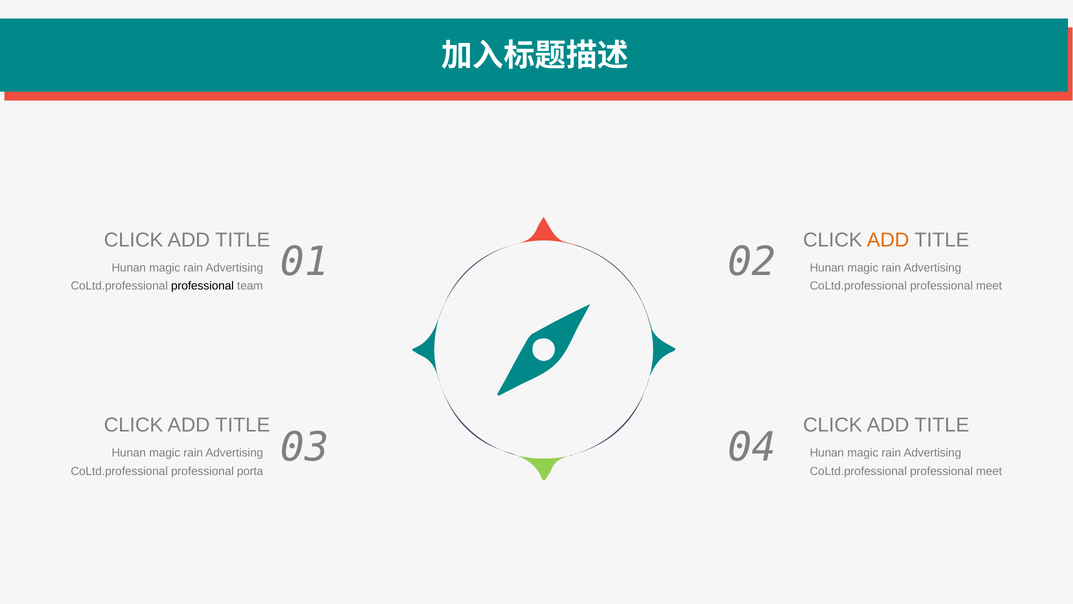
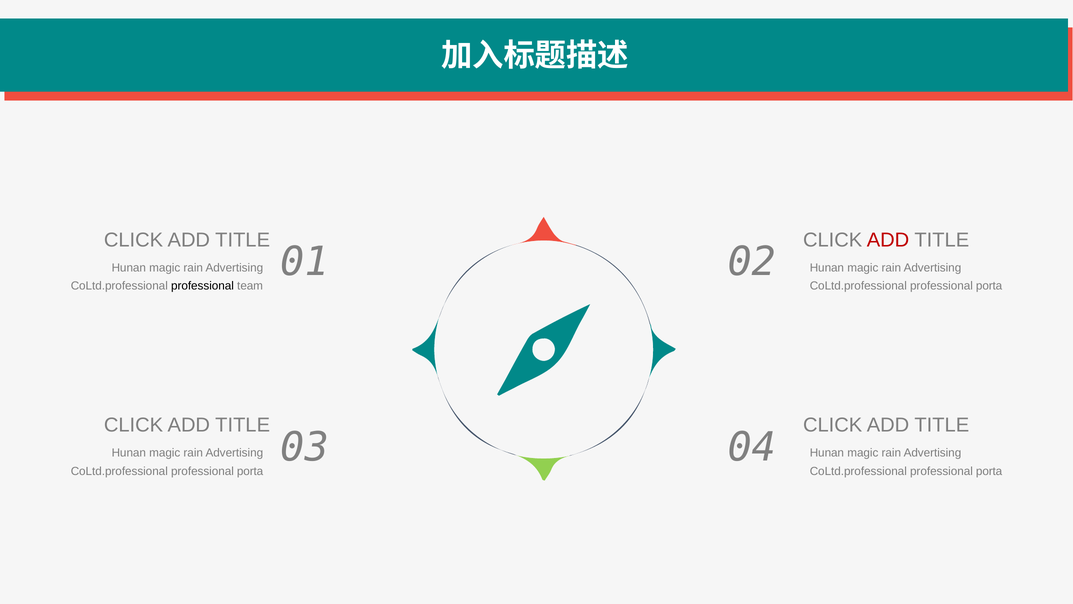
ADD colour: orange -> red (888, 240)
meet: meet -> porta (989, 286)
meet: meet -> porta (989, 471)
